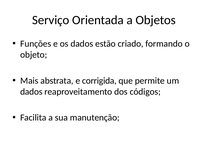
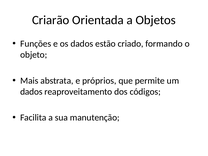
Serviço: Serviço -> Criarão (51, 20)
corrigida: corrigida -> próprios (99, 81)
